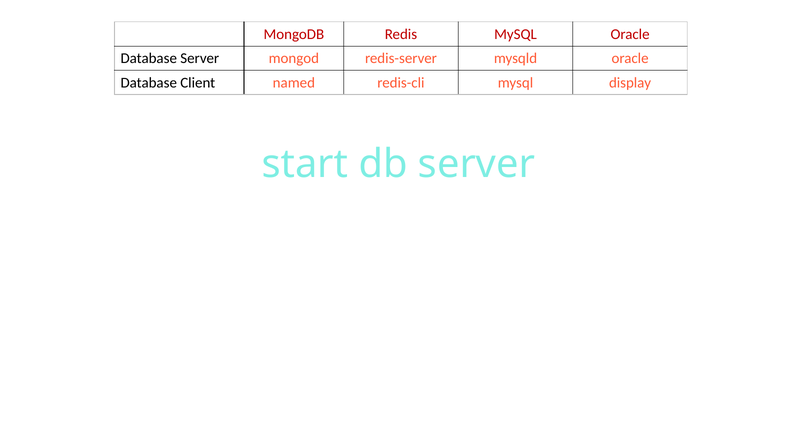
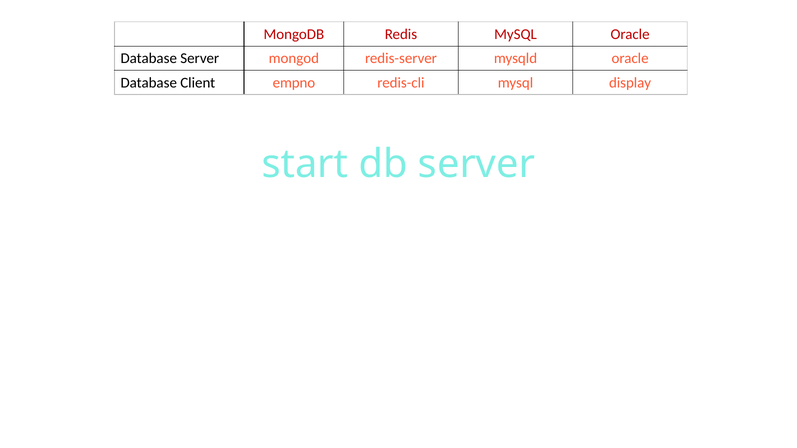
named: named -> empno (294, 83)
